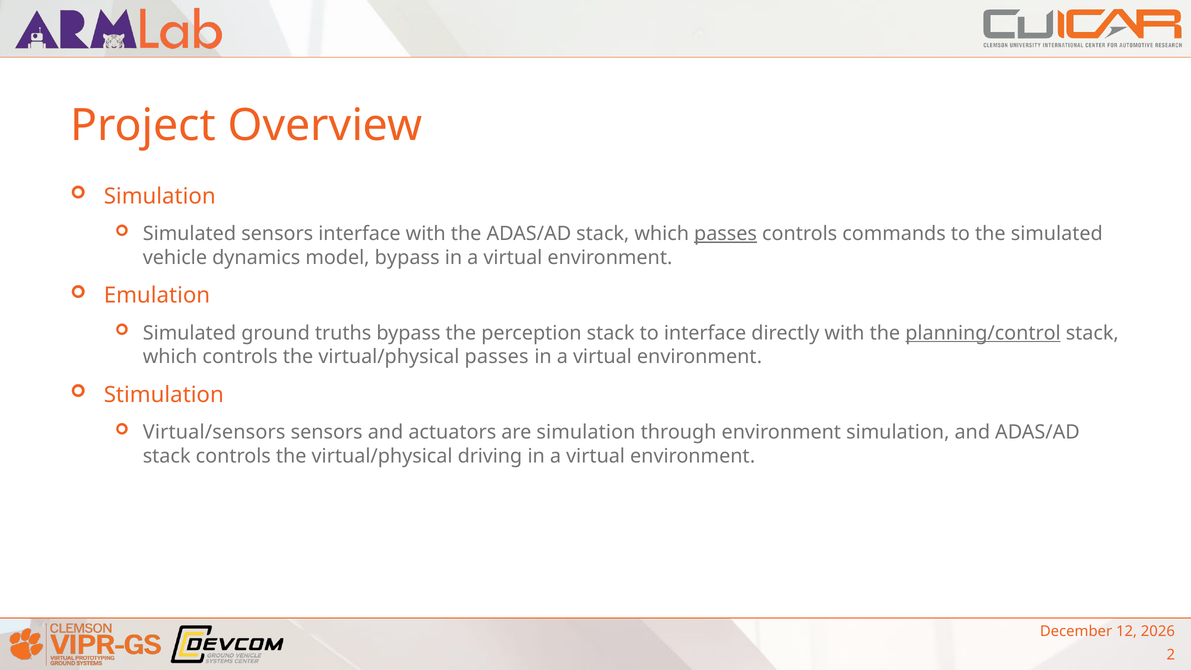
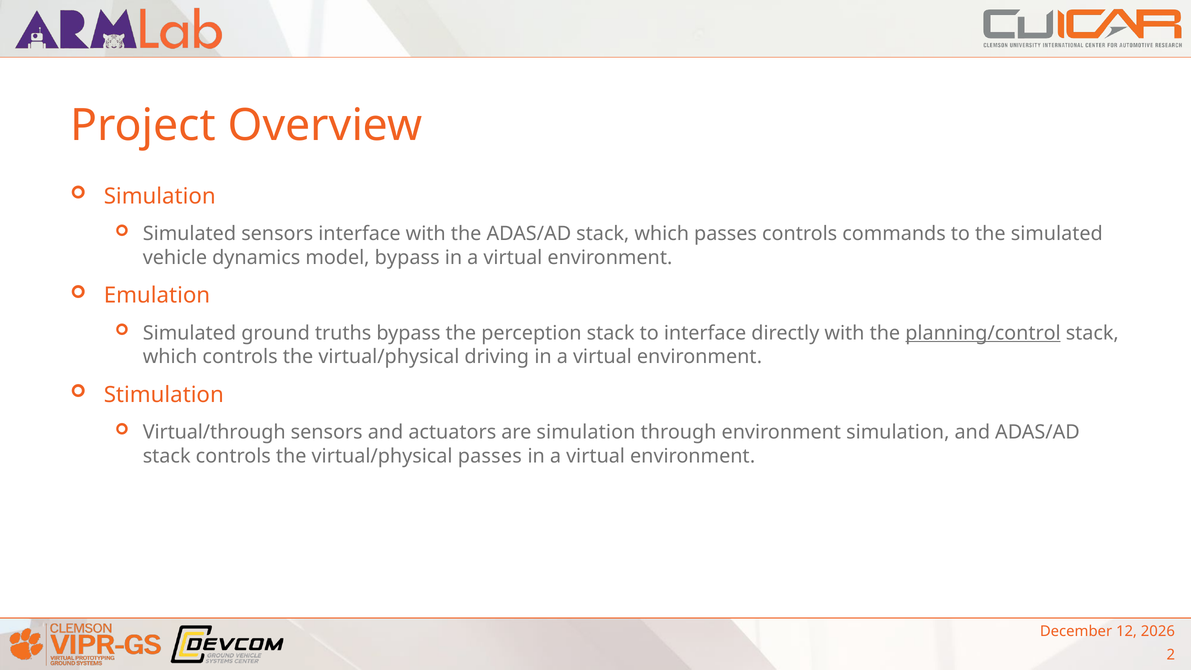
passes underline: present -> none (726, 234)
virtual/physical passes: passes -> driving (497, 357)
Virtual/sensors: Virtual/sensors -> Virtual/through (214, 432)
virtual/physical driving: driving -> passes (490, 456)
